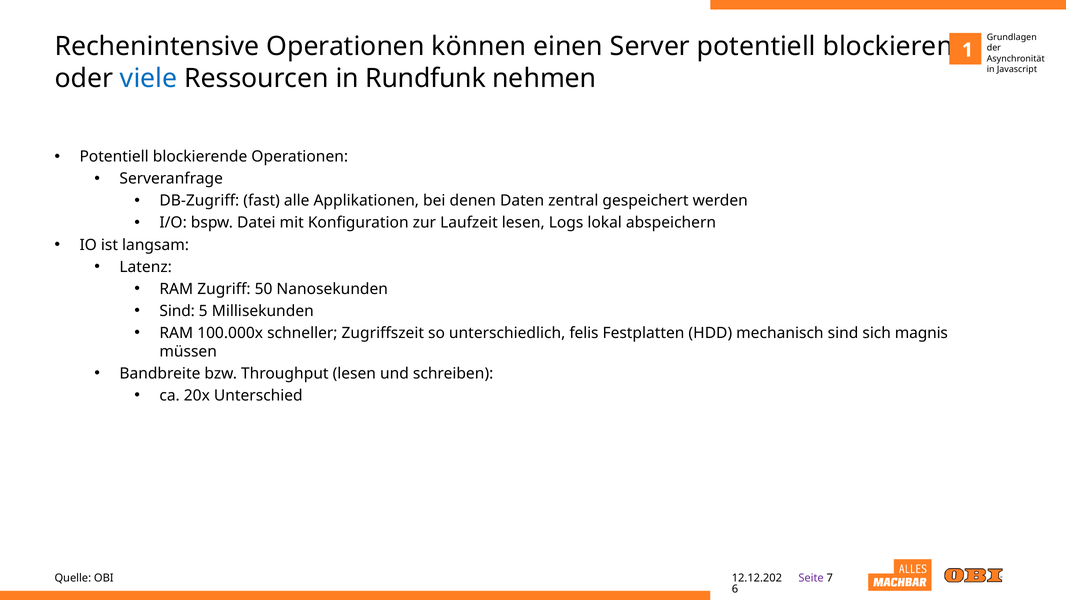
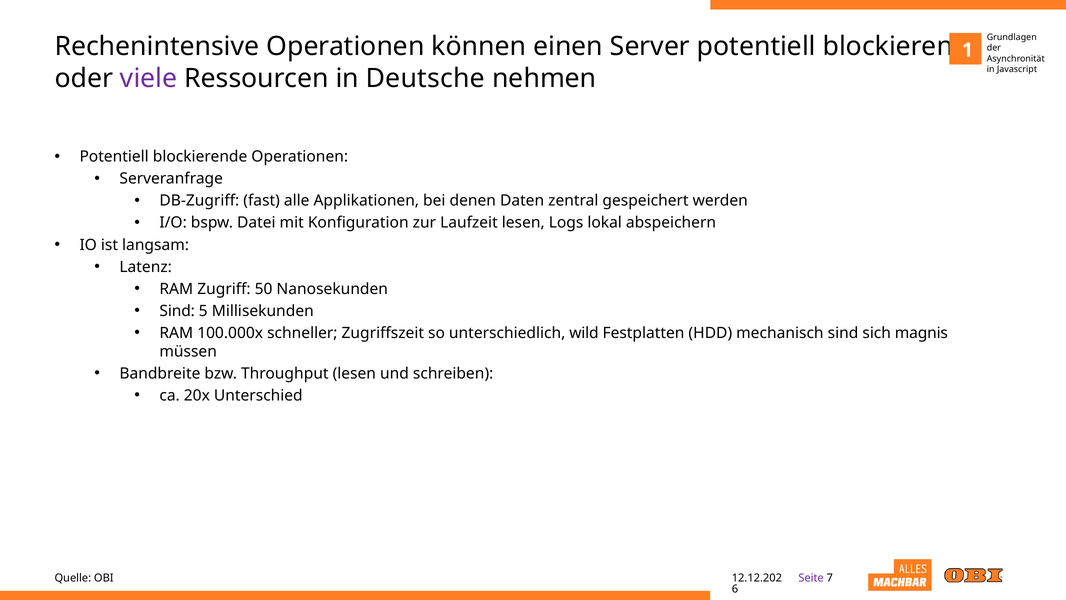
viele colour: blue -> purple (149, 78)
Rundfunk: Rundfunk -> Deutsche (425, 78)
felis: felis -> wild (584, 333)
